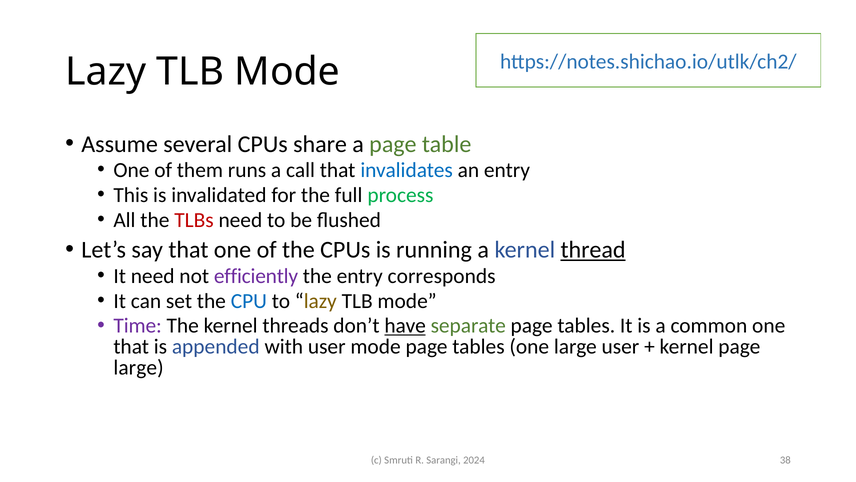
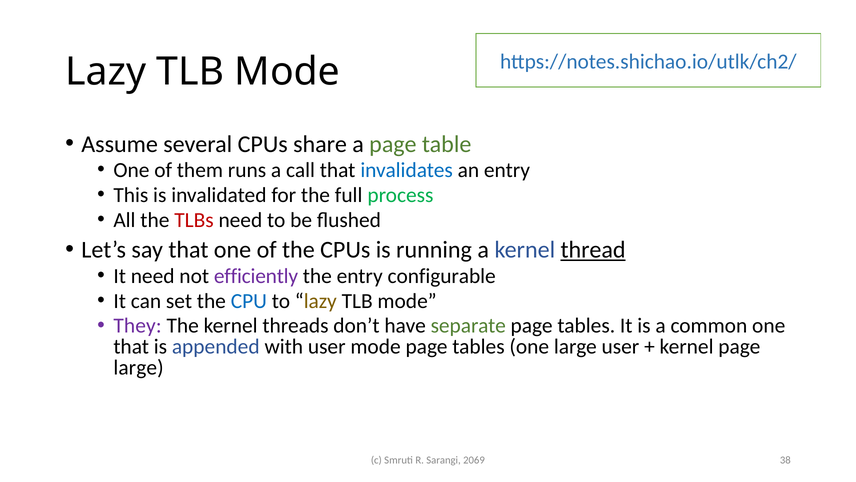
corresponds: corresponds -> configurable (442, 276)
Time: Time -> They (138, 326)
have underline: present -> none (405, 326)
2024: 2024 -> 2069 (474, 460)
